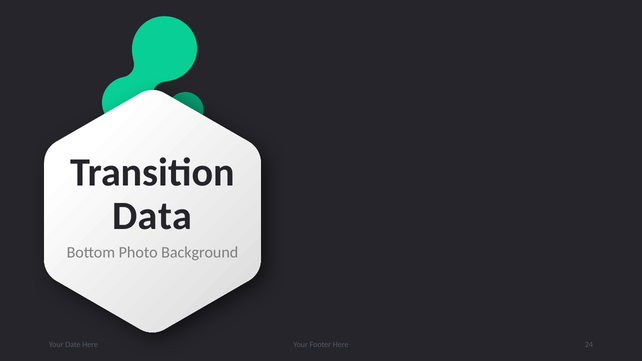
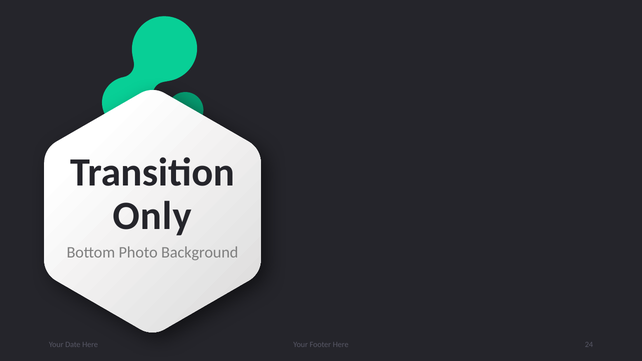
Data: Data -> Only (152, 216)
